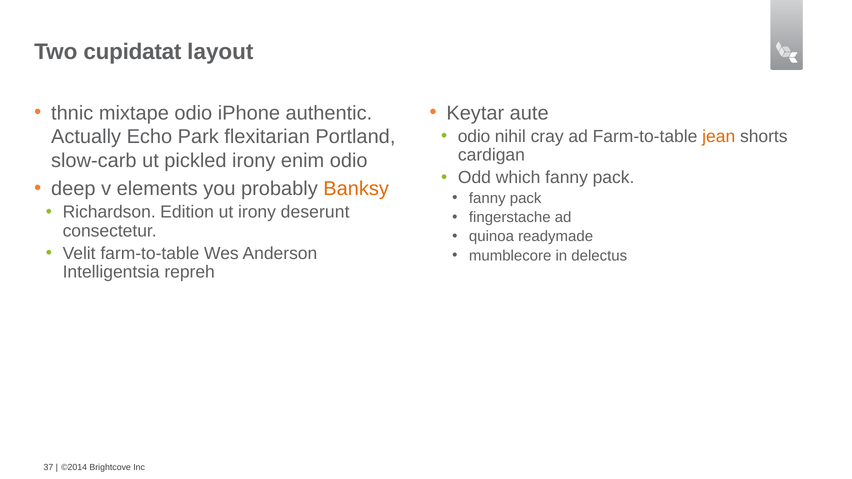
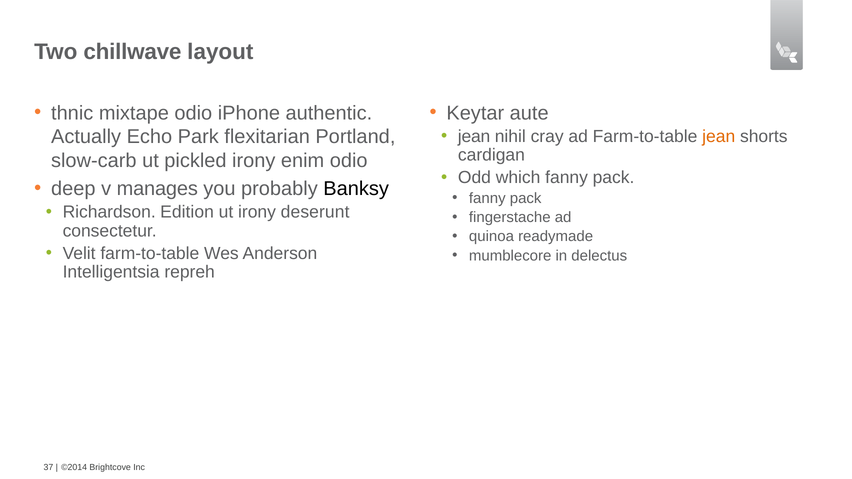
cupidatat: cupidatat -> chillwave (132, 52)
odio: odio -> jean (474, 136)
elements: elements -> manages (157, 189)
Banksy colour: orange -> black (356, 189)
